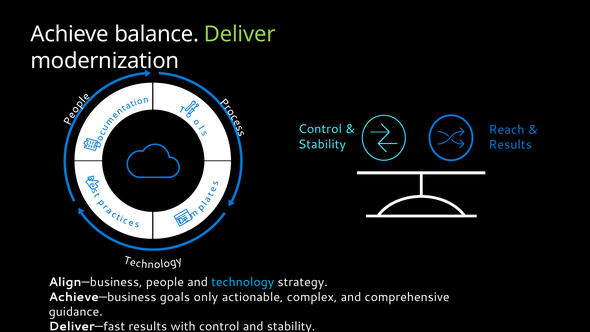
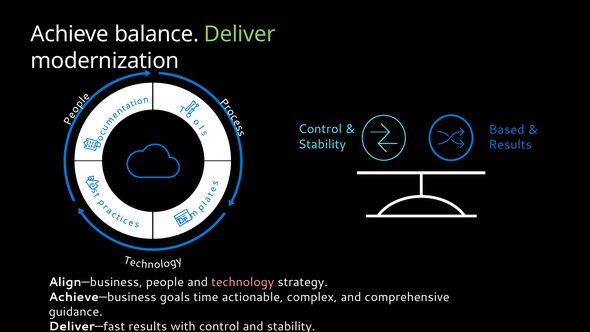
Reach: Reach -> Based (507, 130)
technology colour: light blue -> pink (243, 282)
only: only -> time (206, 297)
